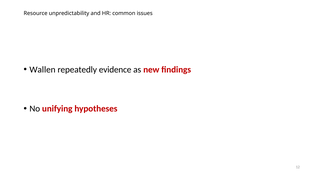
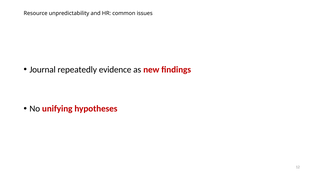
Wallen: Wallen -> Journal (43, 69)
